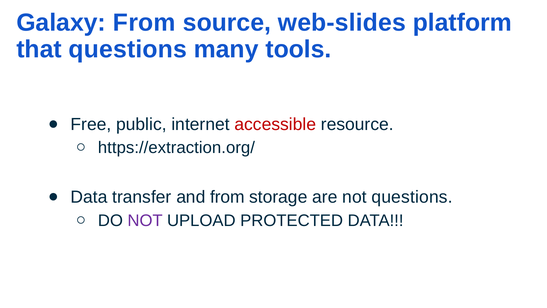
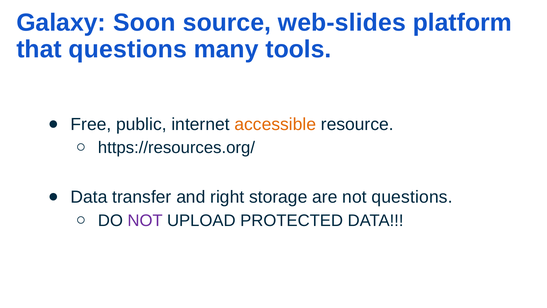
Galaxy From: From -> Soon (144, 23)
accessible colour: red -> orange (275, 124)
https://extraction.org/: https://extraction.org/ -> https://resources.org/ (176, 148)
and from: from -> right (227, 197)
